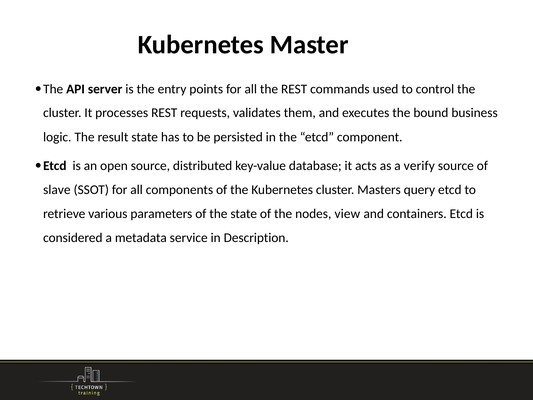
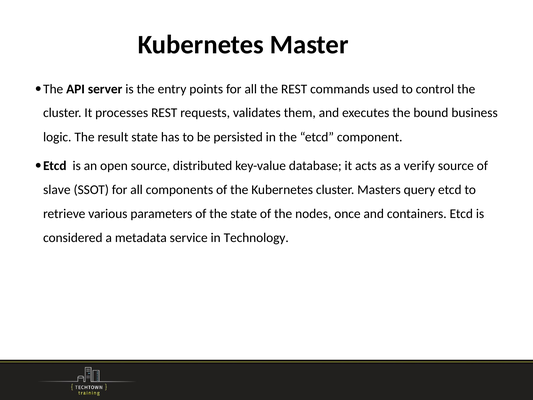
view: view -> once (347, 214)
Description: Description -> Technology (256, 238)
